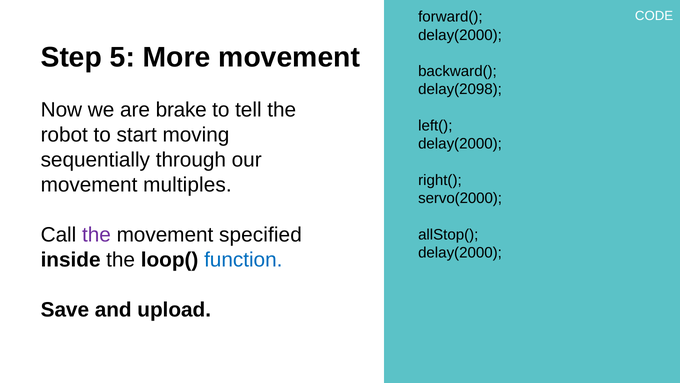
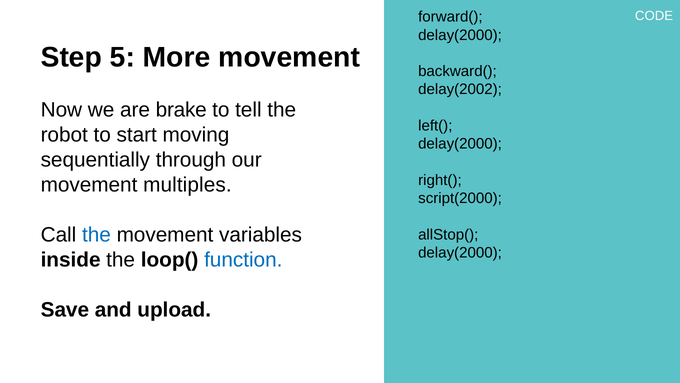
delay(2098: delay(2098 -> delay(2002 (460, 89)
servo(2000: servo(2000 -> script(2000 (460, 198)
the colour: purple -> blue (96, 235)
specified: specified -> variables (260, 235)
